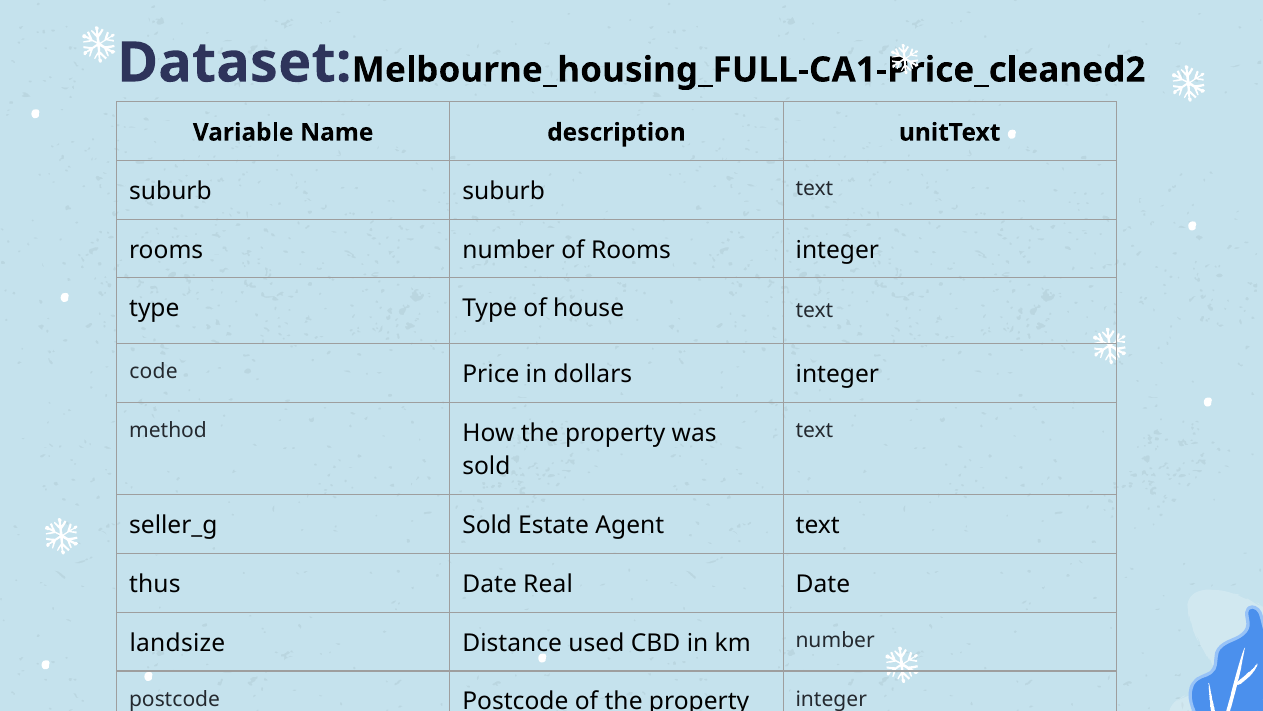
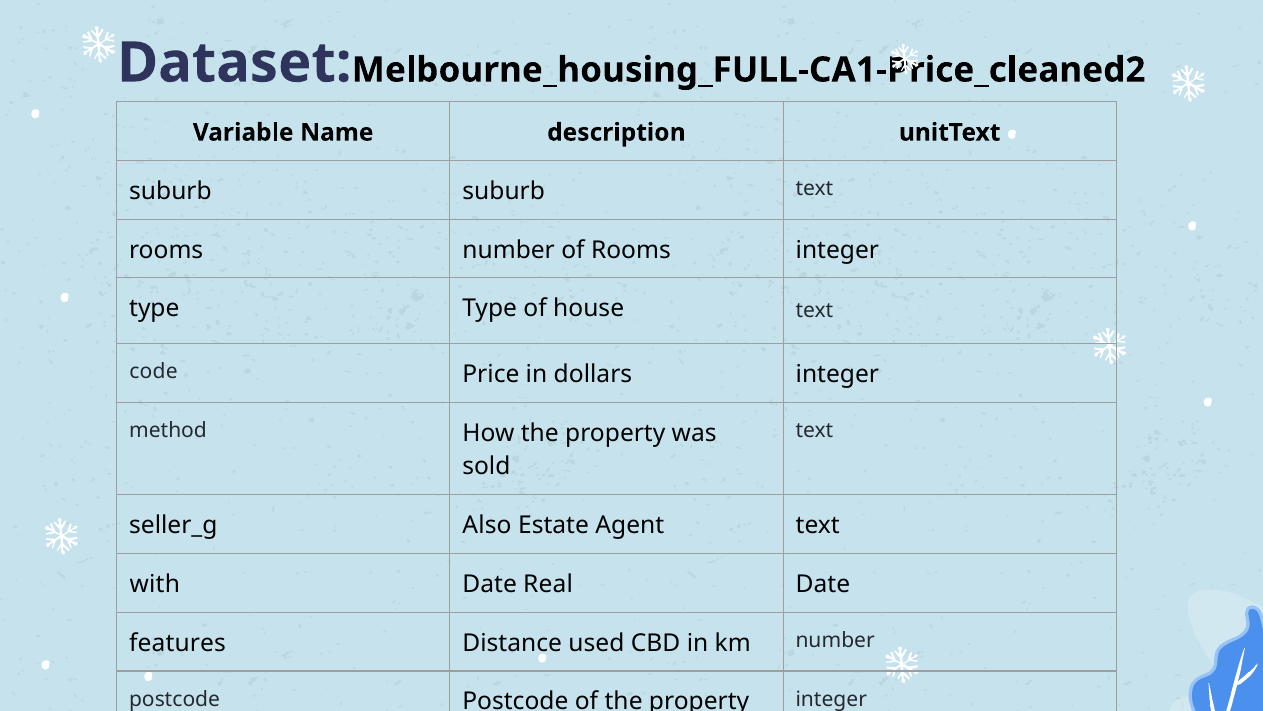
Sold: Sold -> Also (487, 525)
thus: thus -> with (155, 584)
landsize: landsize -> features (177, 643)
